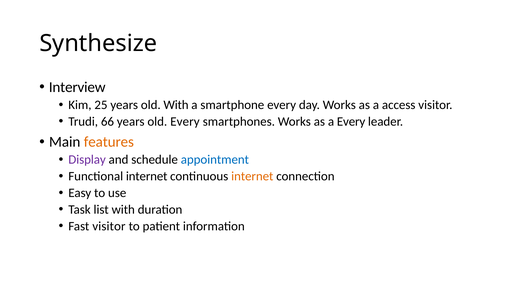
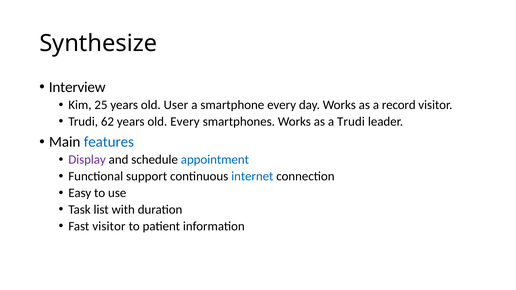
old With: With -> User (176, 105)
access: access -> record (399, 105)
66: 66 -> 62 (107, 122)
a Every: Every -> Trudi (351, 122)
features colour: orange -> blue (109, 142)
Functional internet: internet -> support (147, 176)
internet colour: orange -> blue (252, 176)
